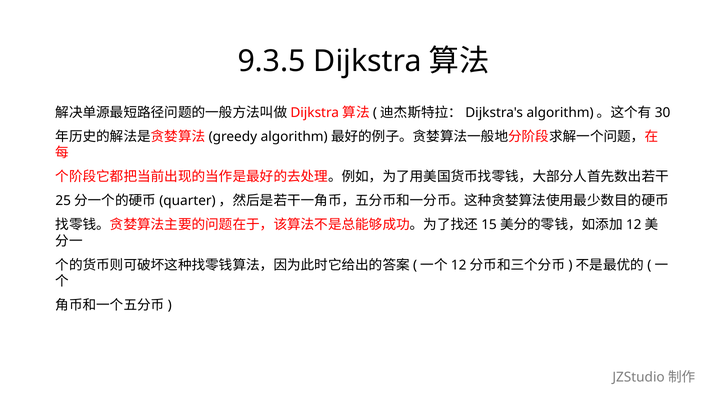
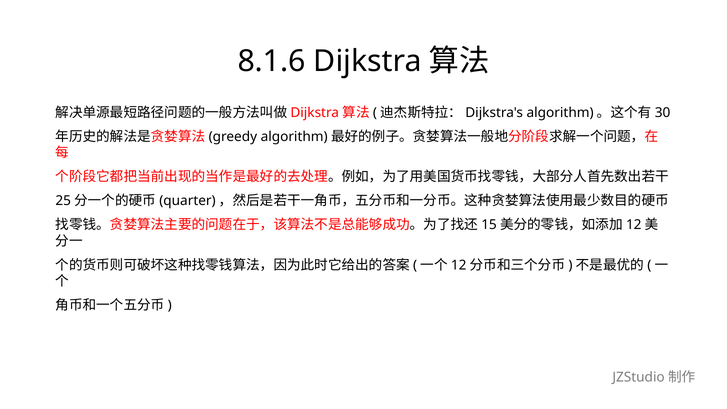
9.3.5: 9.3.5 -> 8.1.6 (272, 61)
